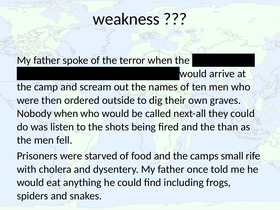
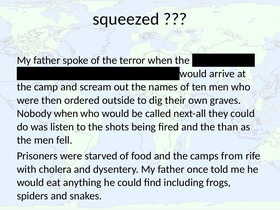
weakness: weakness -> squeezed (126, 19)
small: small -> from (232, 156)
